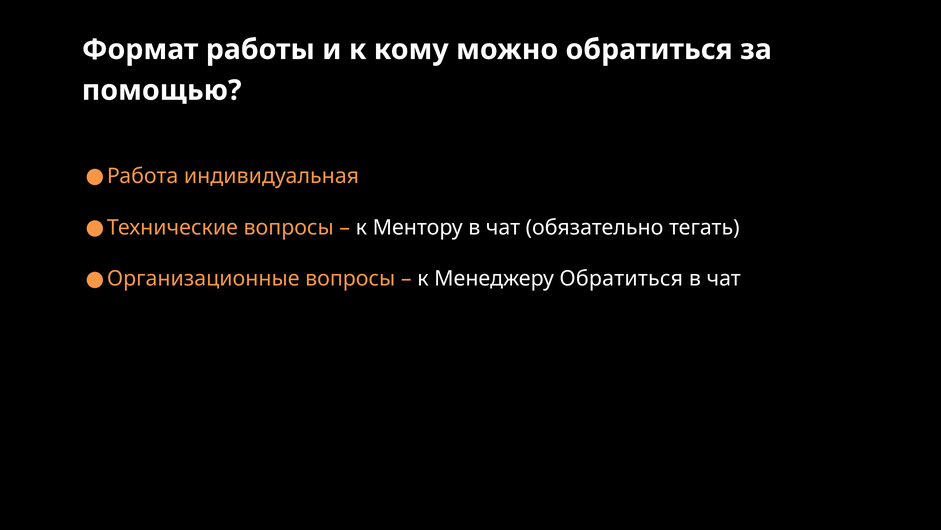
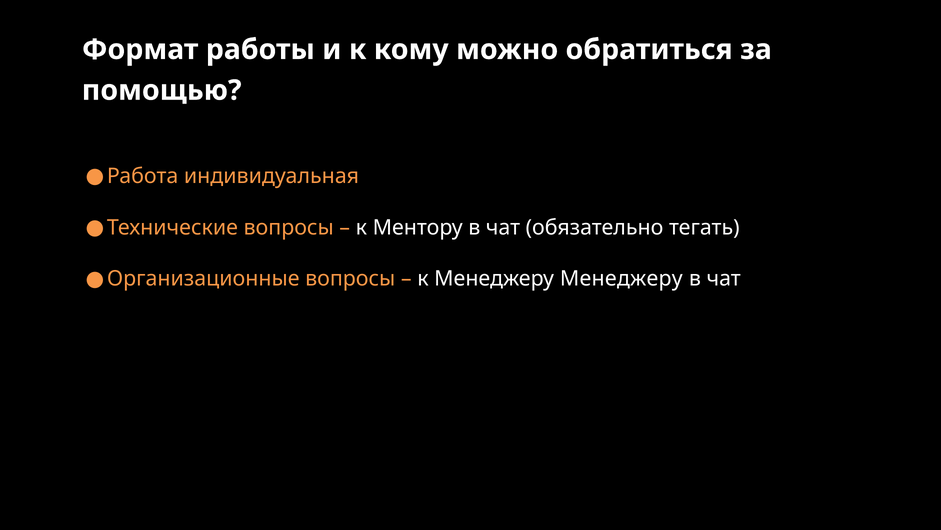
Менеджеру Обратиться: Обратиться -> Менеджеру (621, 279)
